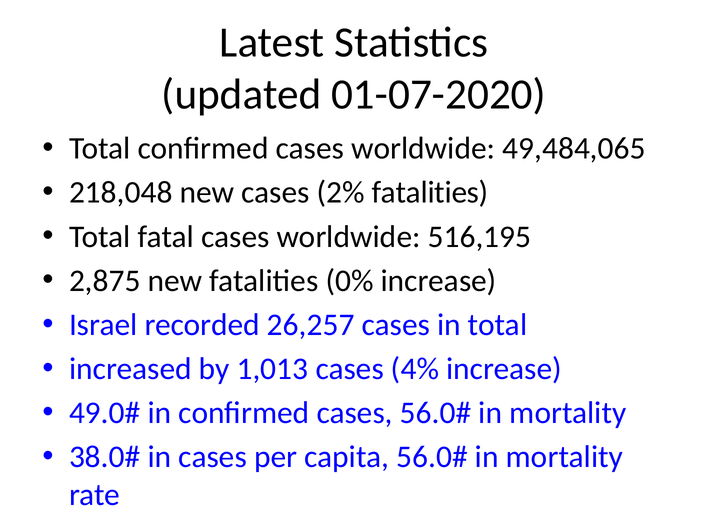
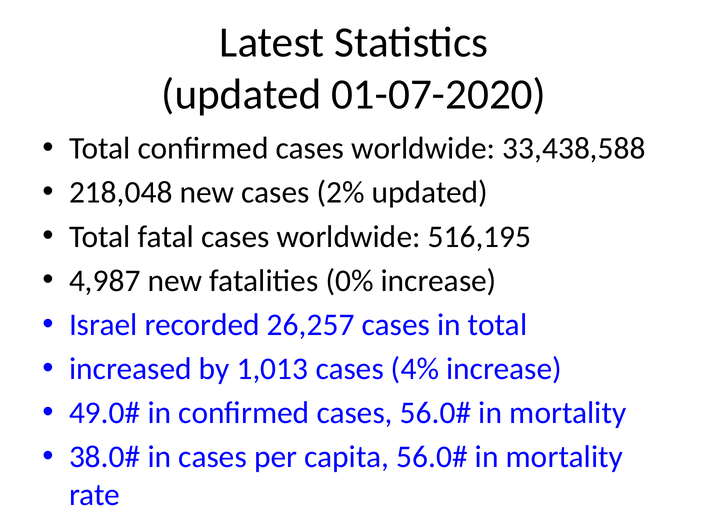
49,484,065: 49,484,065 -> 33,438,588 (574, 149)
2% fatalities: fatalities -> updated (430, 193)
2,875: 2,875 -> 4,987 (105, 281)
